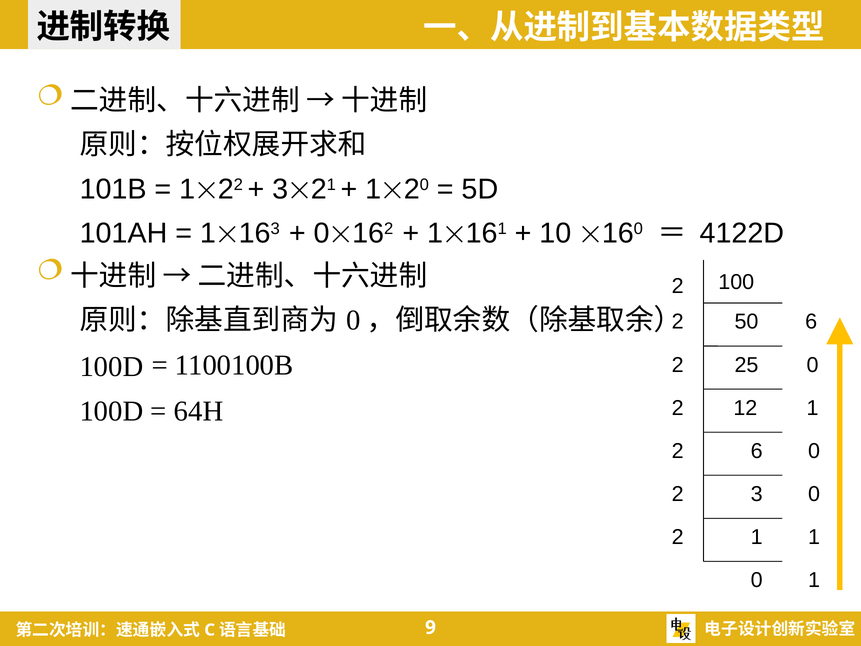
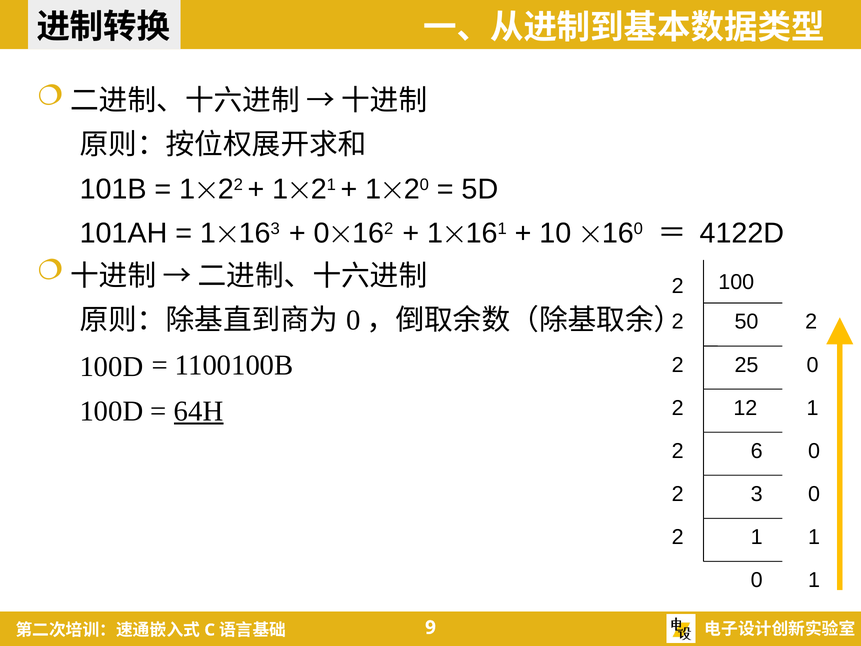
3: 3 -> 1 (280, 189)
50 6: 6 -> 2 (811, 322)
64H underline: none -> present (199, 411)
